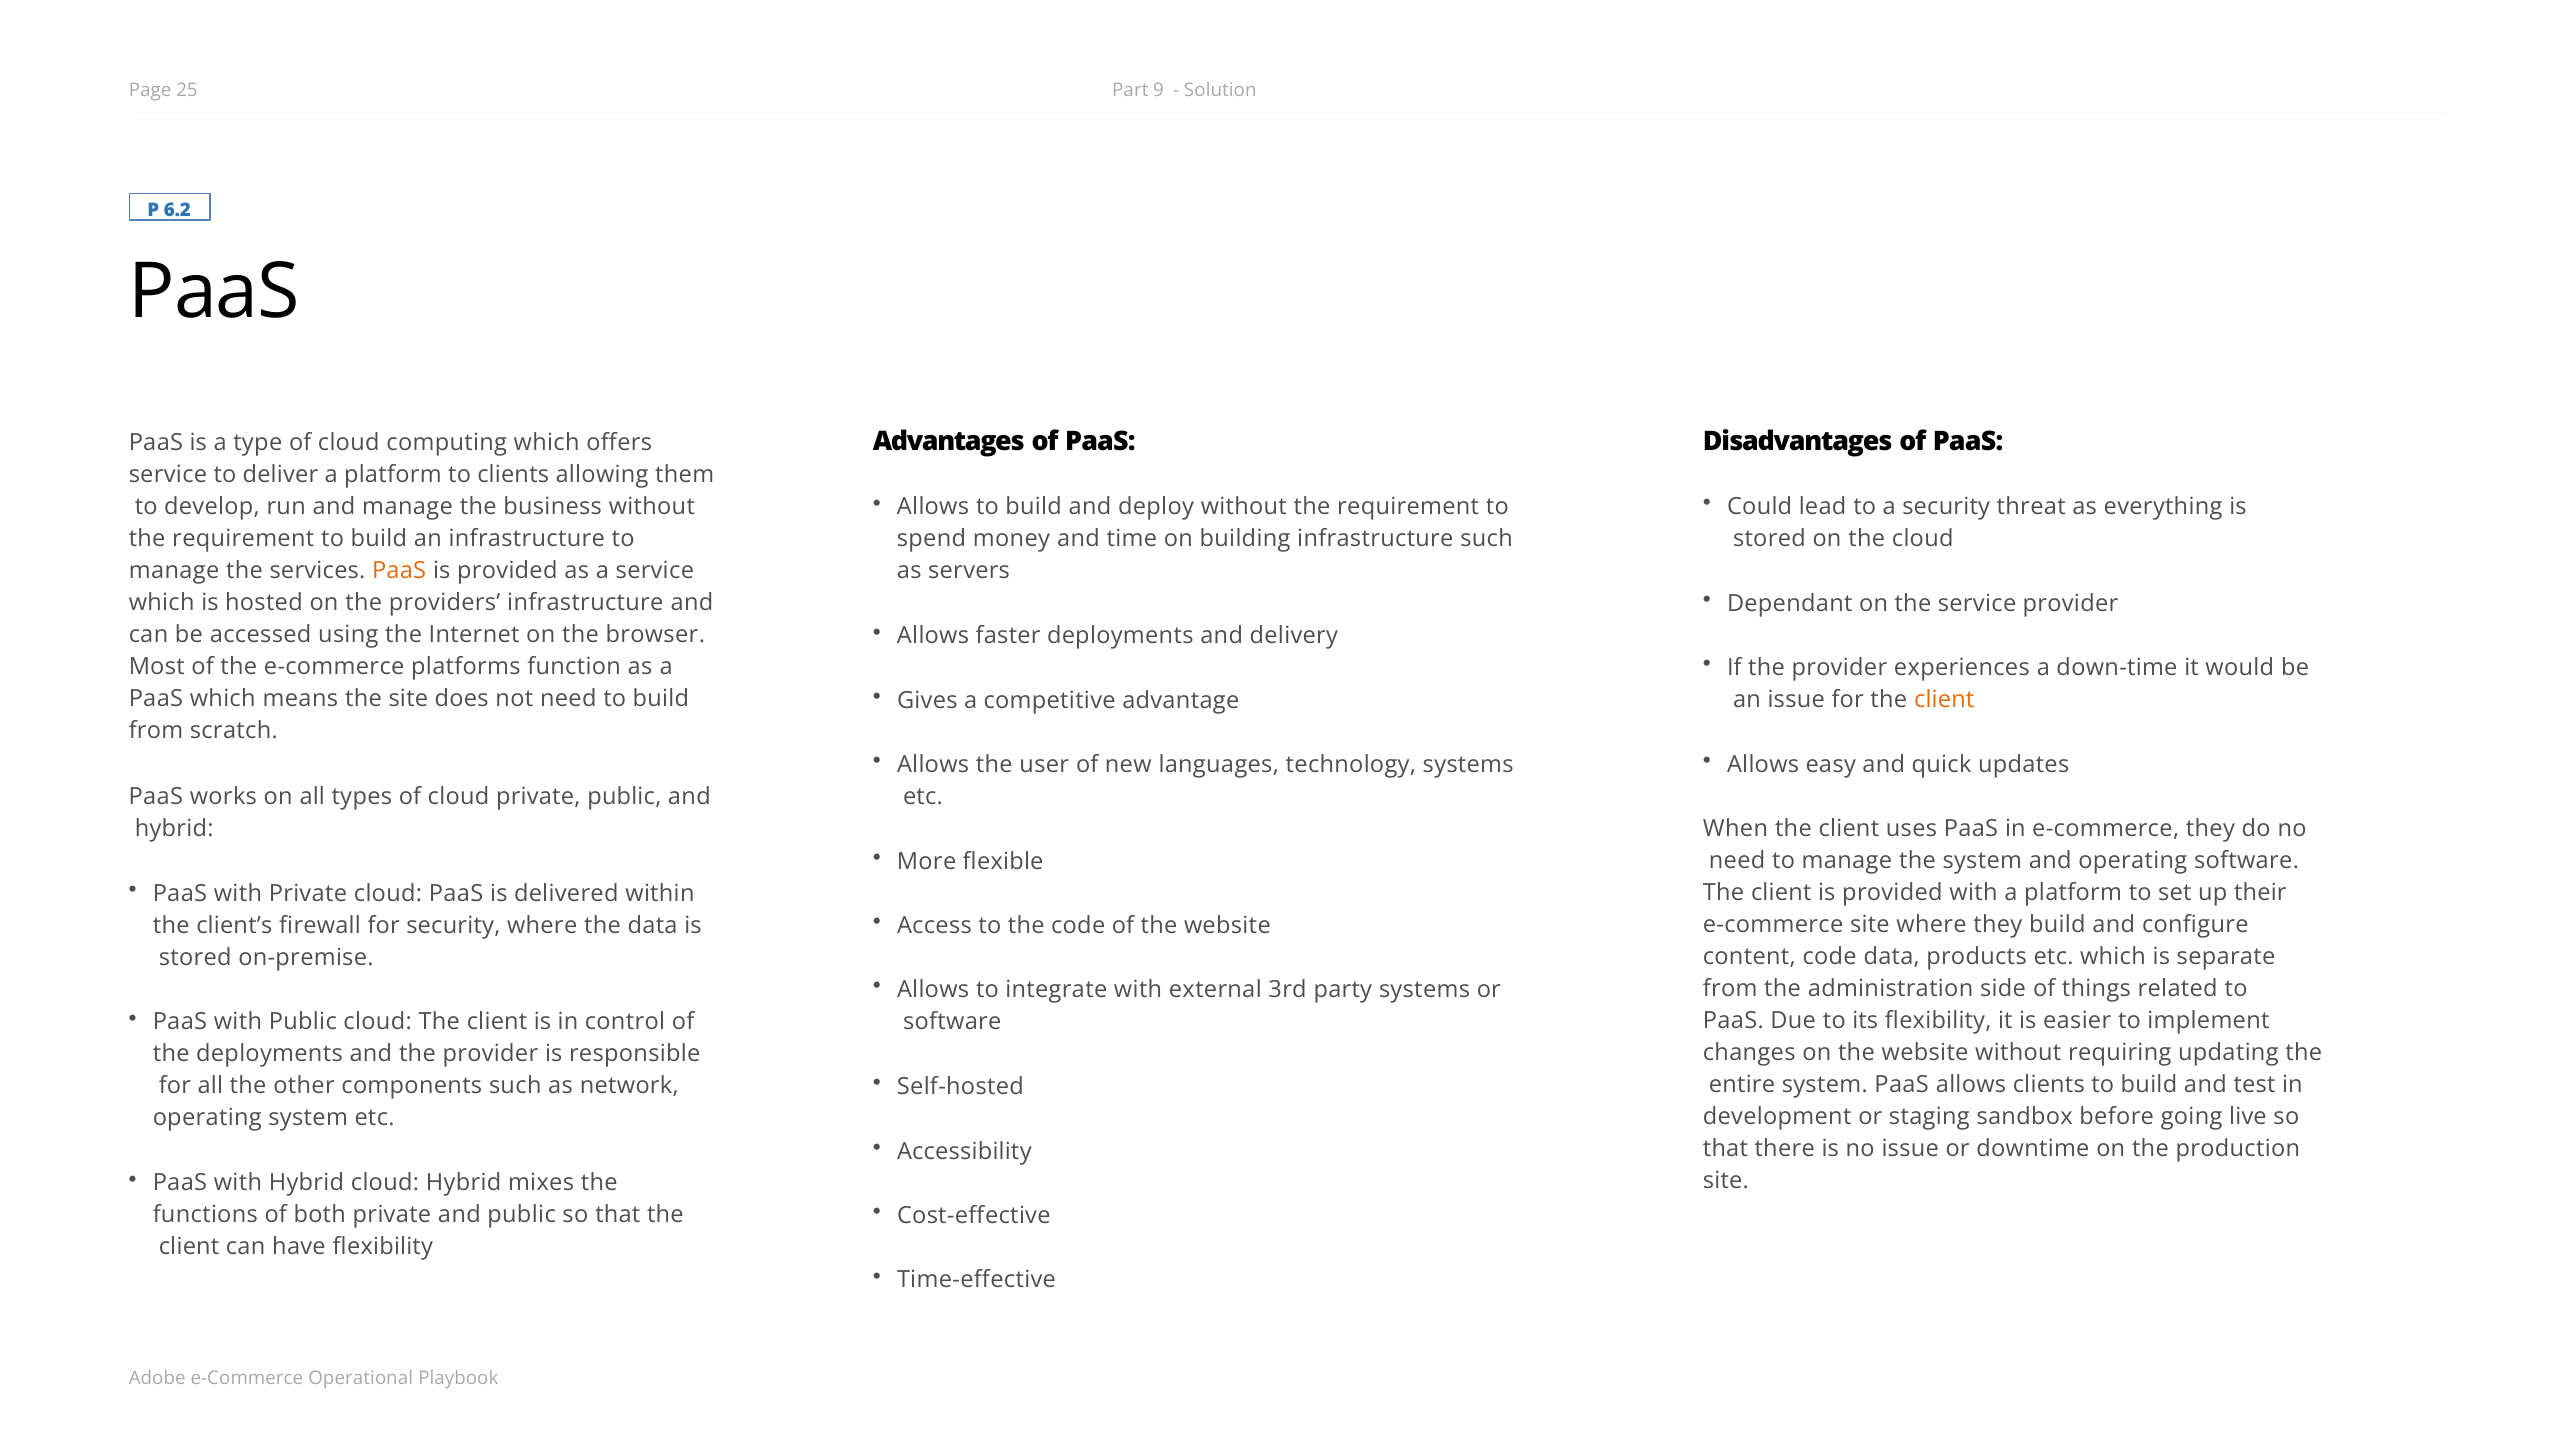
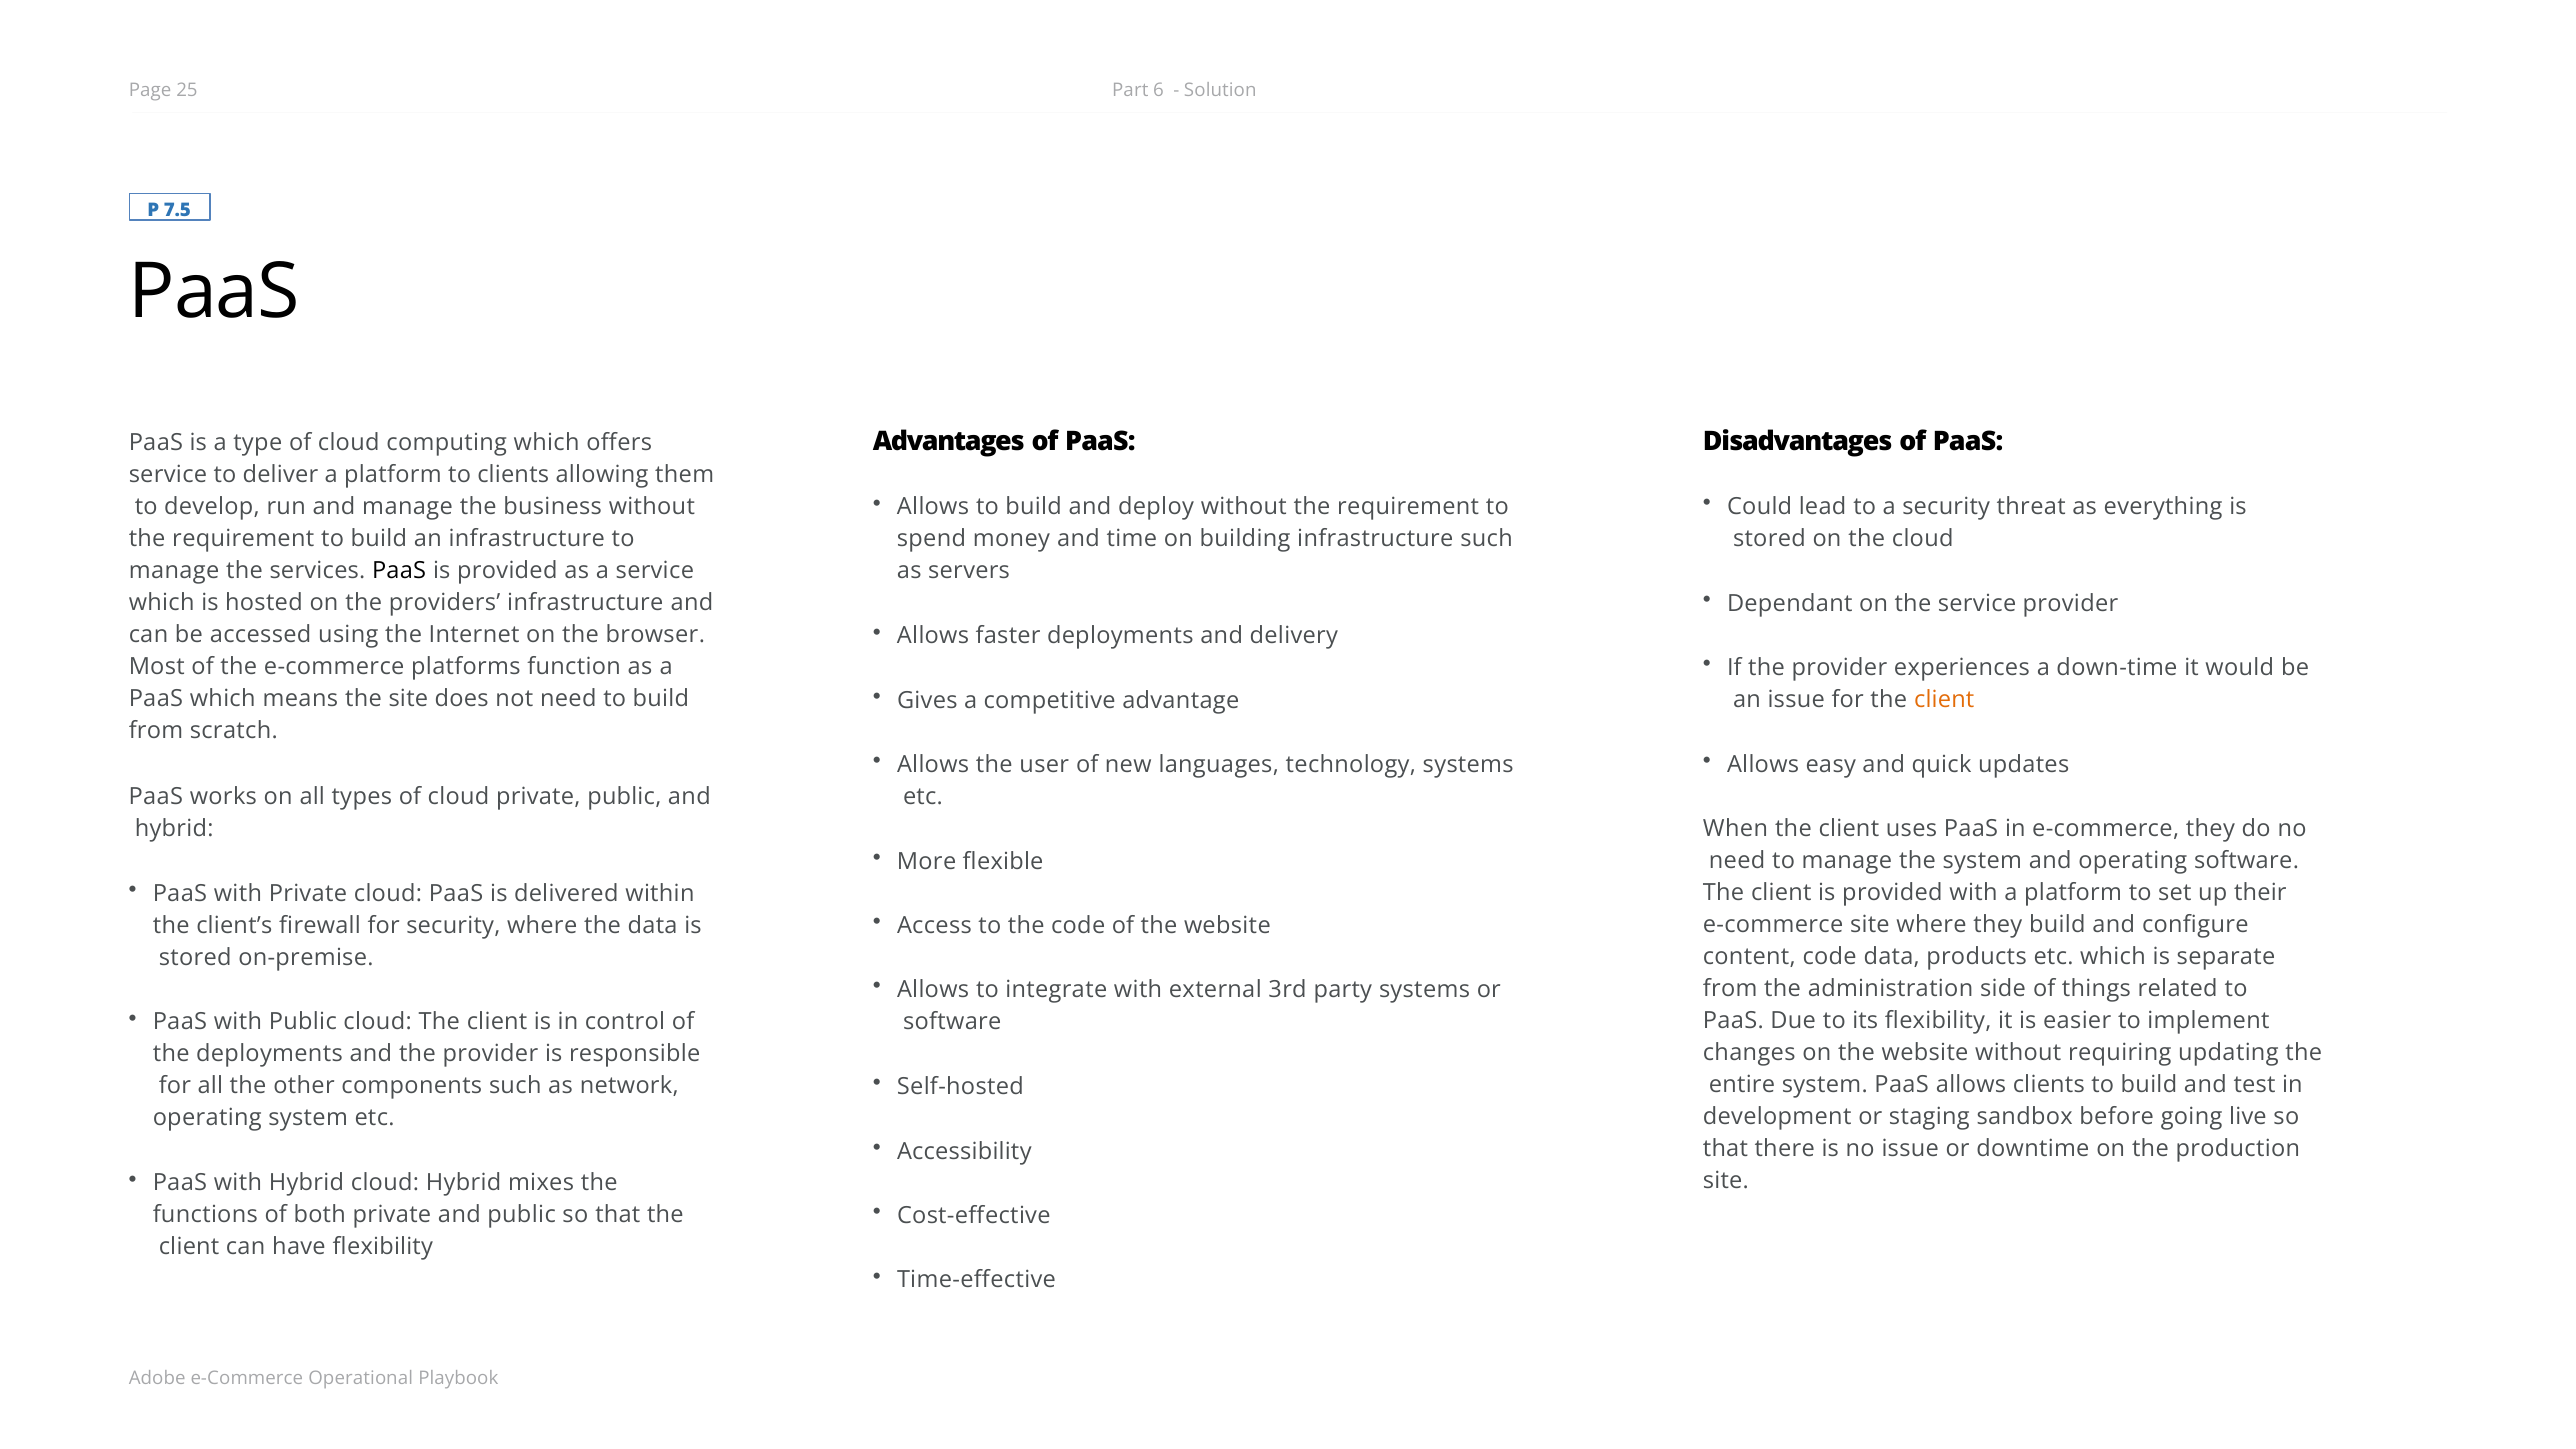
9: 9 -> 6 (1159, 90)
6.2: 6.2 -> 7.5 (177, 210)
PaaS colour: orange -> black (399, 571)
